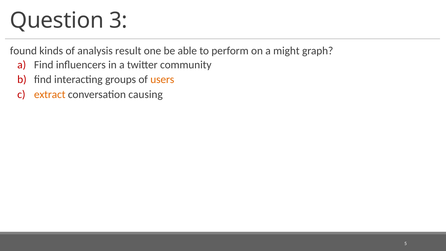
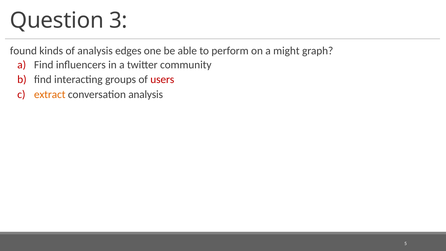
result: result -> edges (128, 51)
users colour: orange -> red (162, 80)
conversation causing: causing -> analysis (146, 94)
